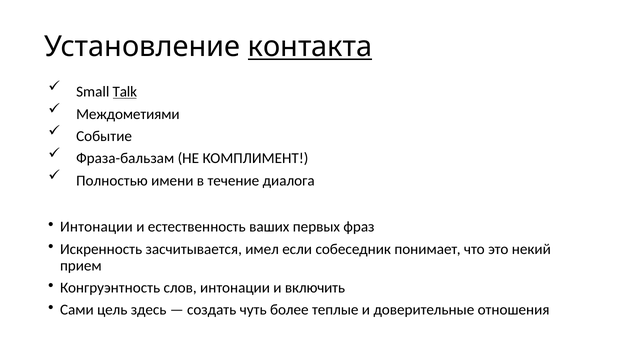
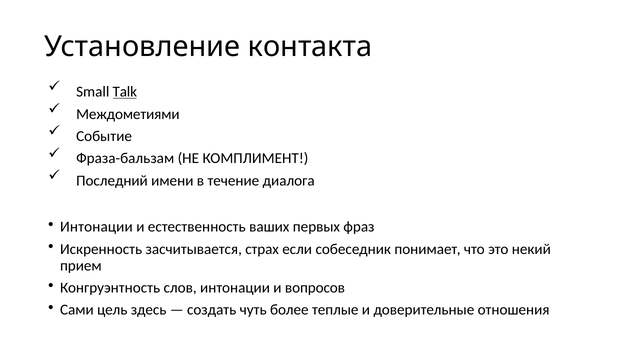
контакта underline: present -> none (310, 47)
Полностью: Полностью -> Последний (112, 181)
имел: имел -> страх (262, 250)
включить: включить -> вопросов (315, 288)
